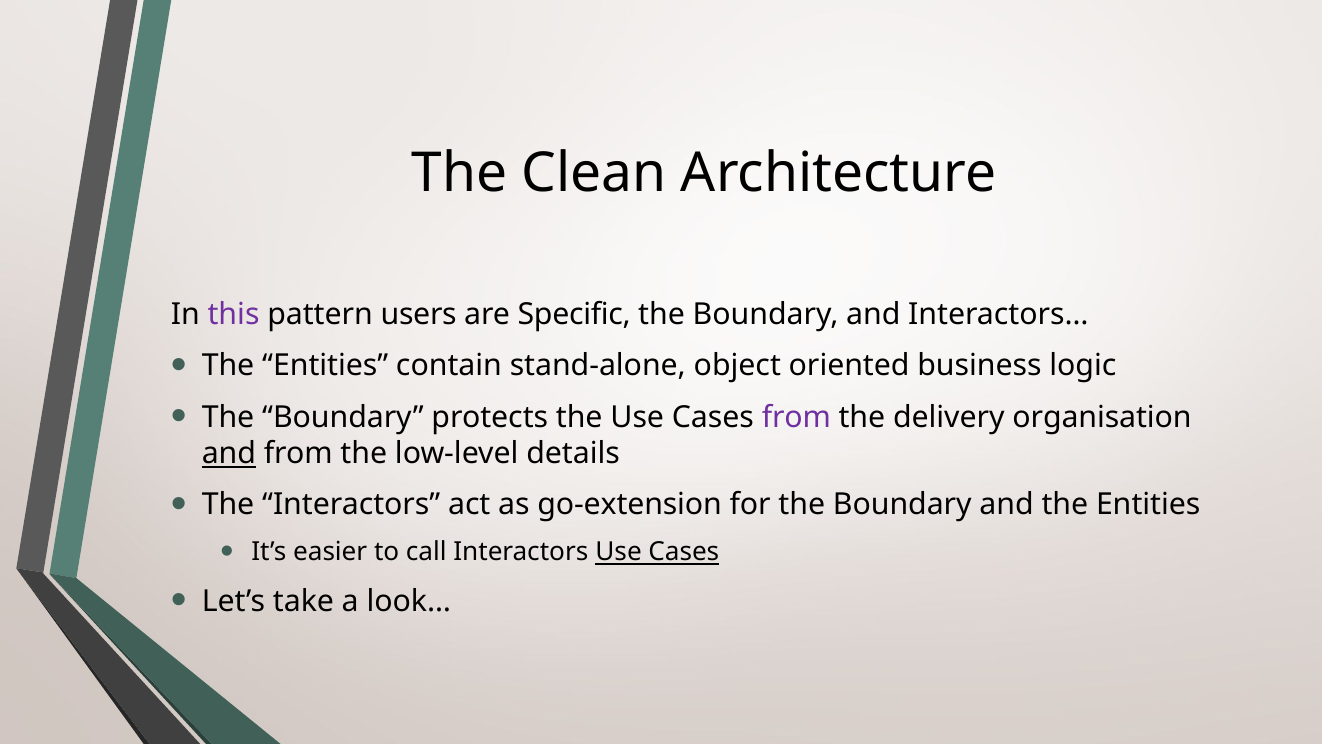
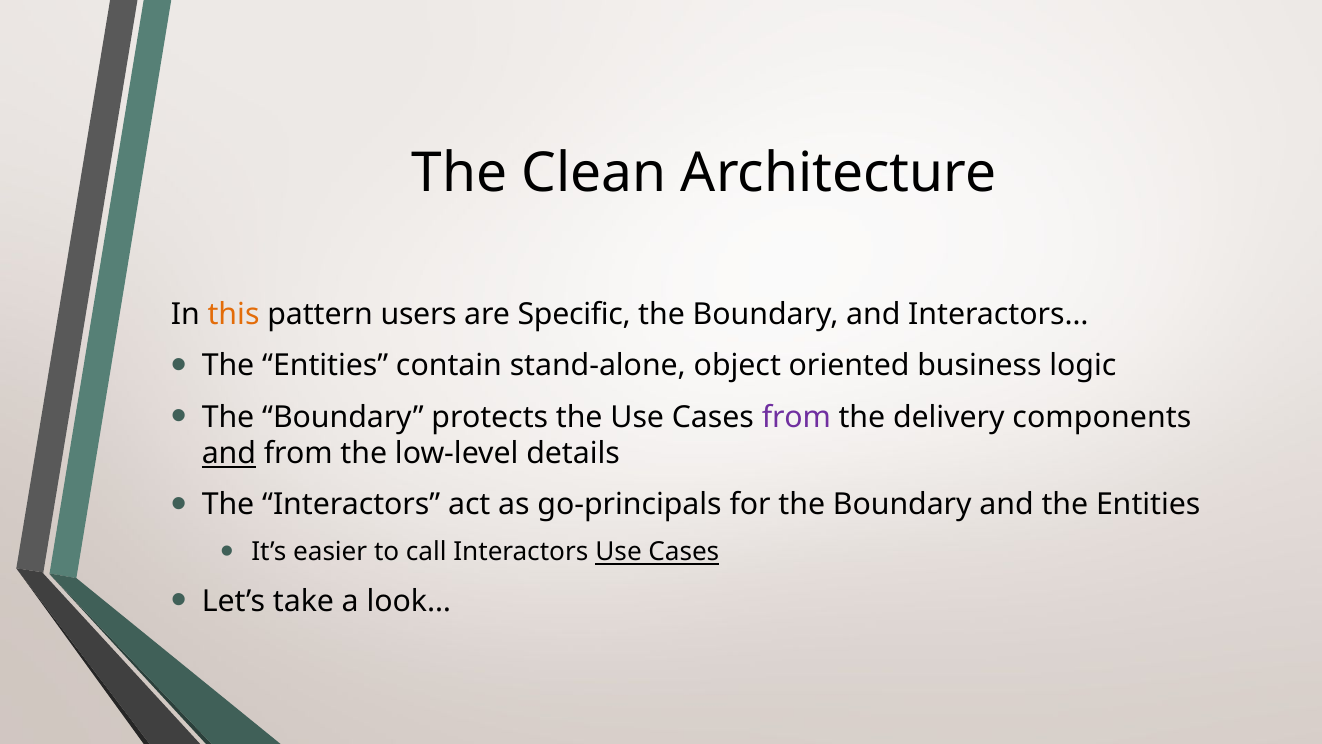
this colour: purple -> orange (234, 314)
organisation: organisation -> components (1102, 417)
go-extension: go-extension -> go-principals (630, 504)
